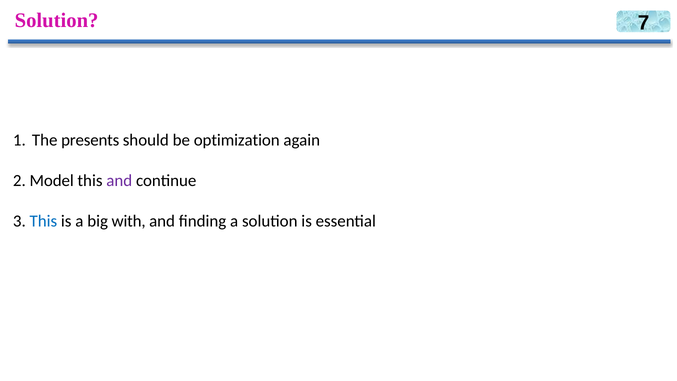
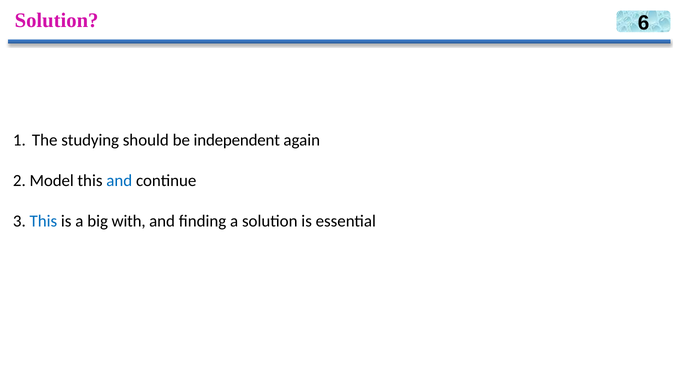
7: 7 -> 6 (644, 23)
presents: presents -> studying (90, 140)
optimization: optimization -> independent (237, 140)
and colour: purple -> blue (119, 181)
